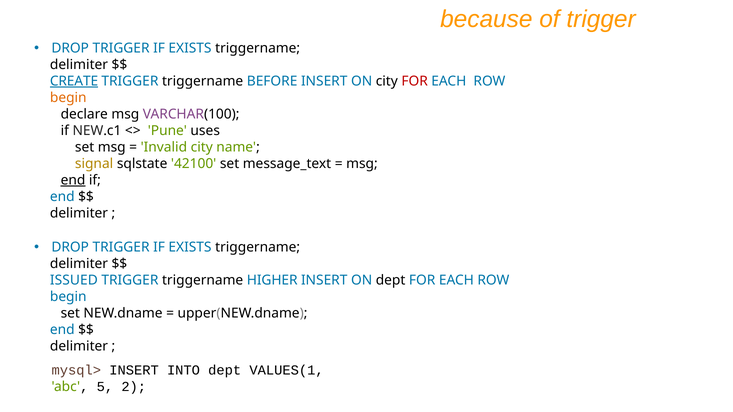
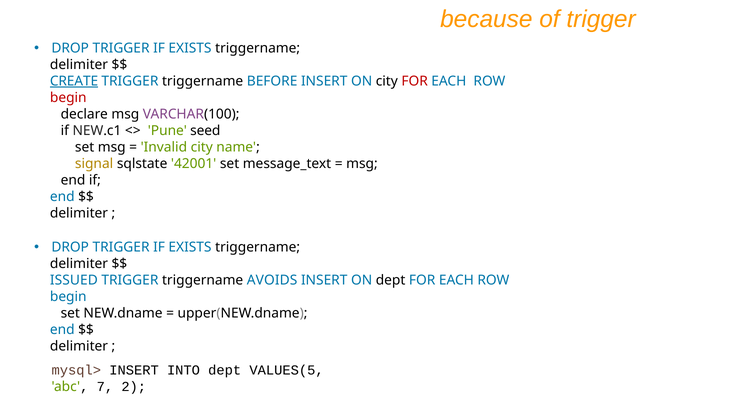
begin colour: orange -> red (68, 98)
uses: uses -> seed (205, 131)
42100: 42100 -> 42001 (194, 164)
end underline: present -> none (73, 180)
HIGHER: HIGHER -> AVOIDS (272, 280)
VALUES(1: VALUES(1 -> VALUES(5 (287, 371)
5: 5 -> 7 (105, 387)
